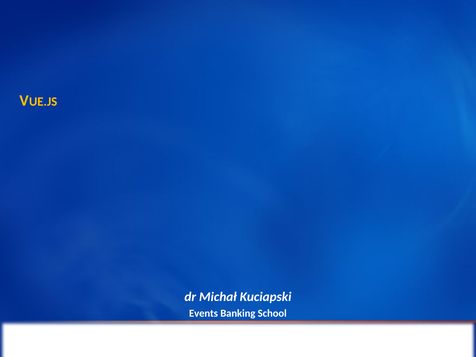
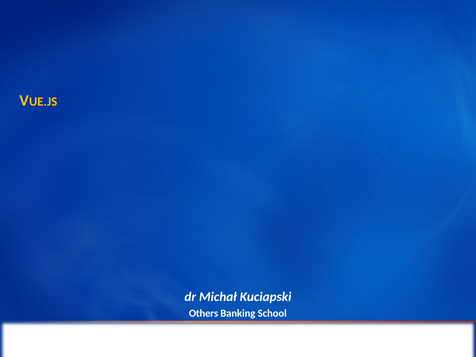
Events: Events -> Others (204, 313)
